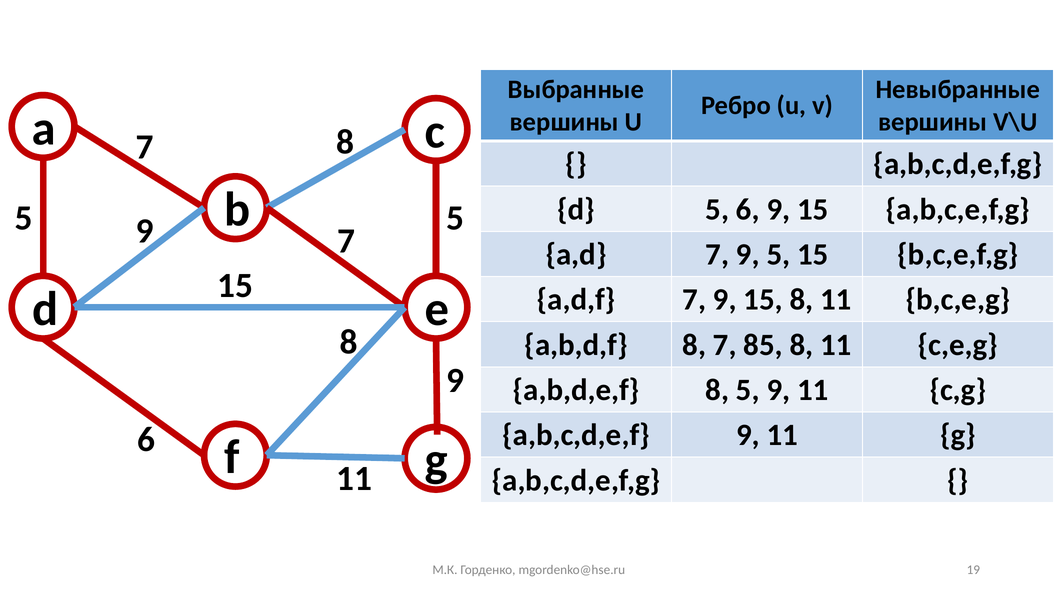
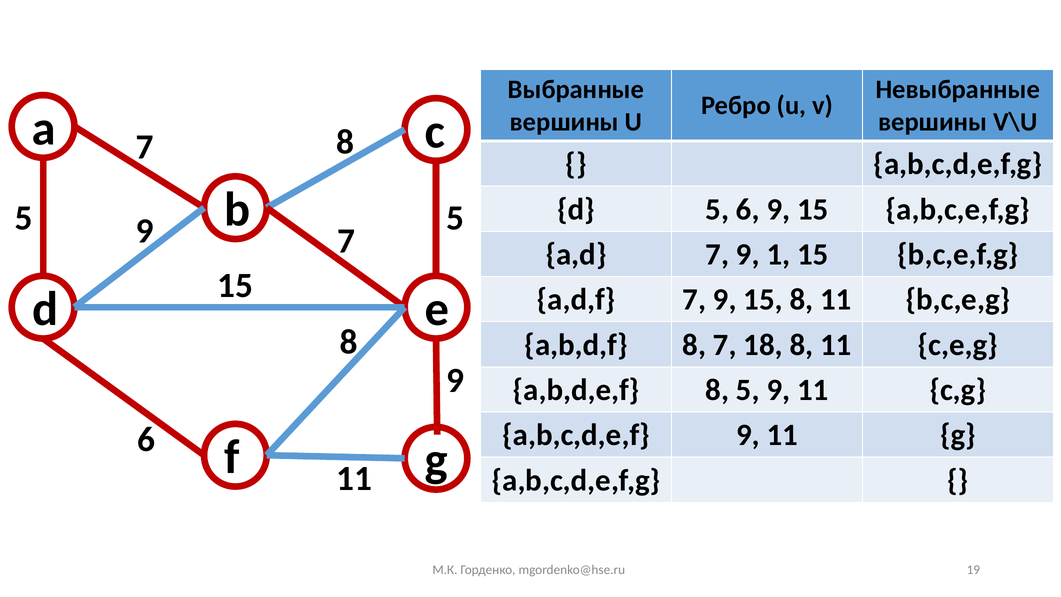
7 9 5: 5 -> 1 (778, 254)
85: 85 -> 18 (763, 345)
